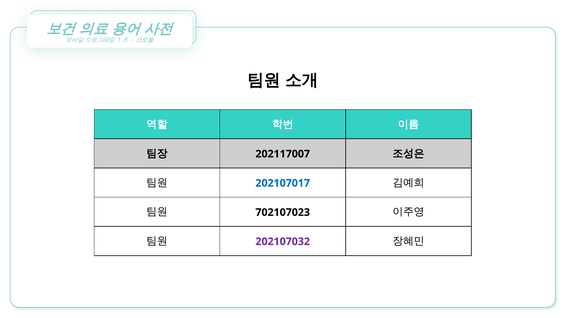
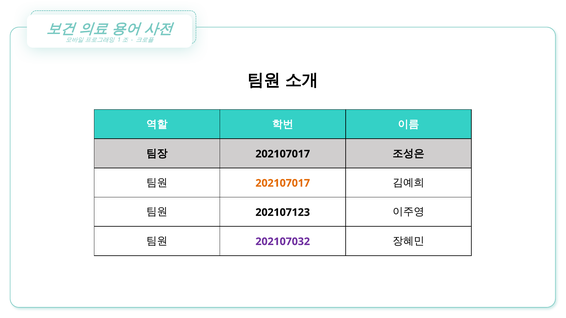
202117007: 202117007 -> 202107017 (283, 154)
202107017 colour: blue -> orange (283, 183)
702107023: 702107023 -> 202107123 (283, 213)
